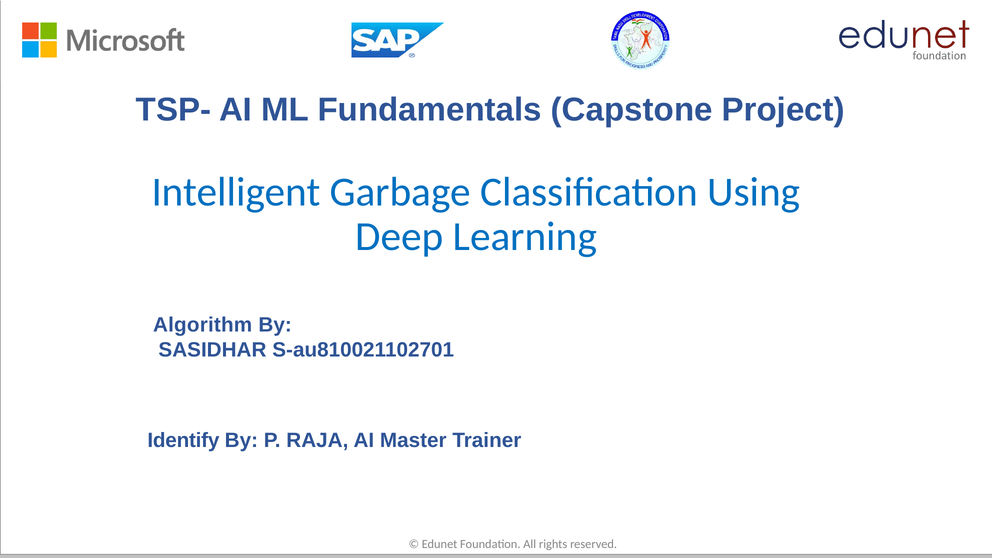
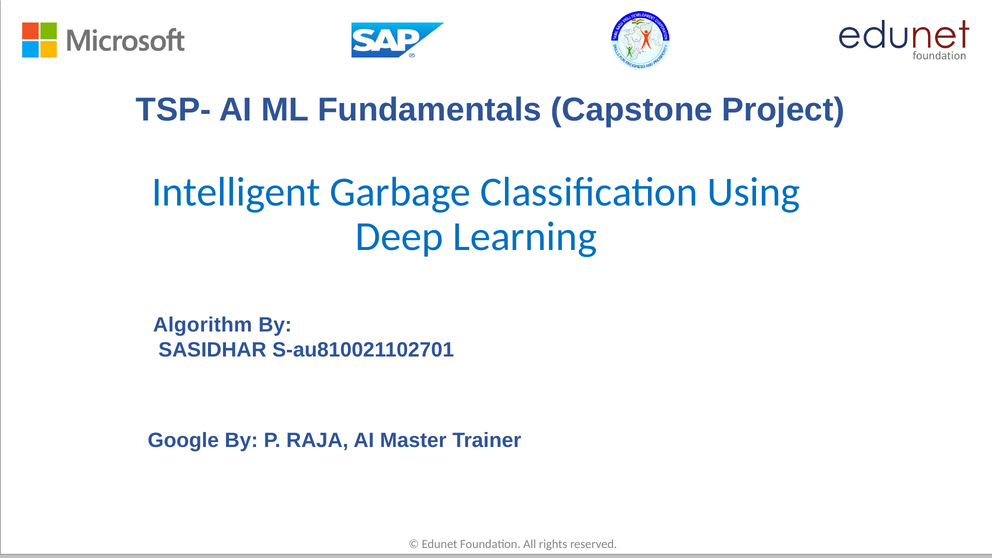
Identify: Identify -> Google (183, 440)
